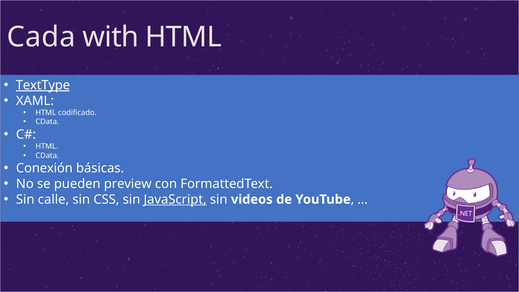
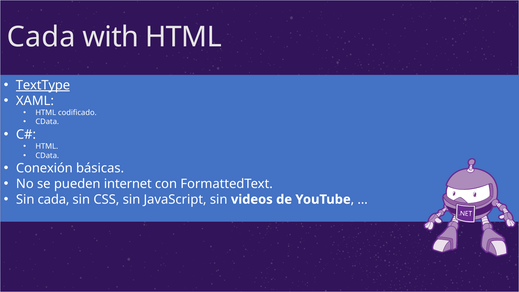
preview: preview -> internet (128, 184)
Sin calle: calle -> cada (54, 199)
JavaScript underline: present -> none (175, 199)
